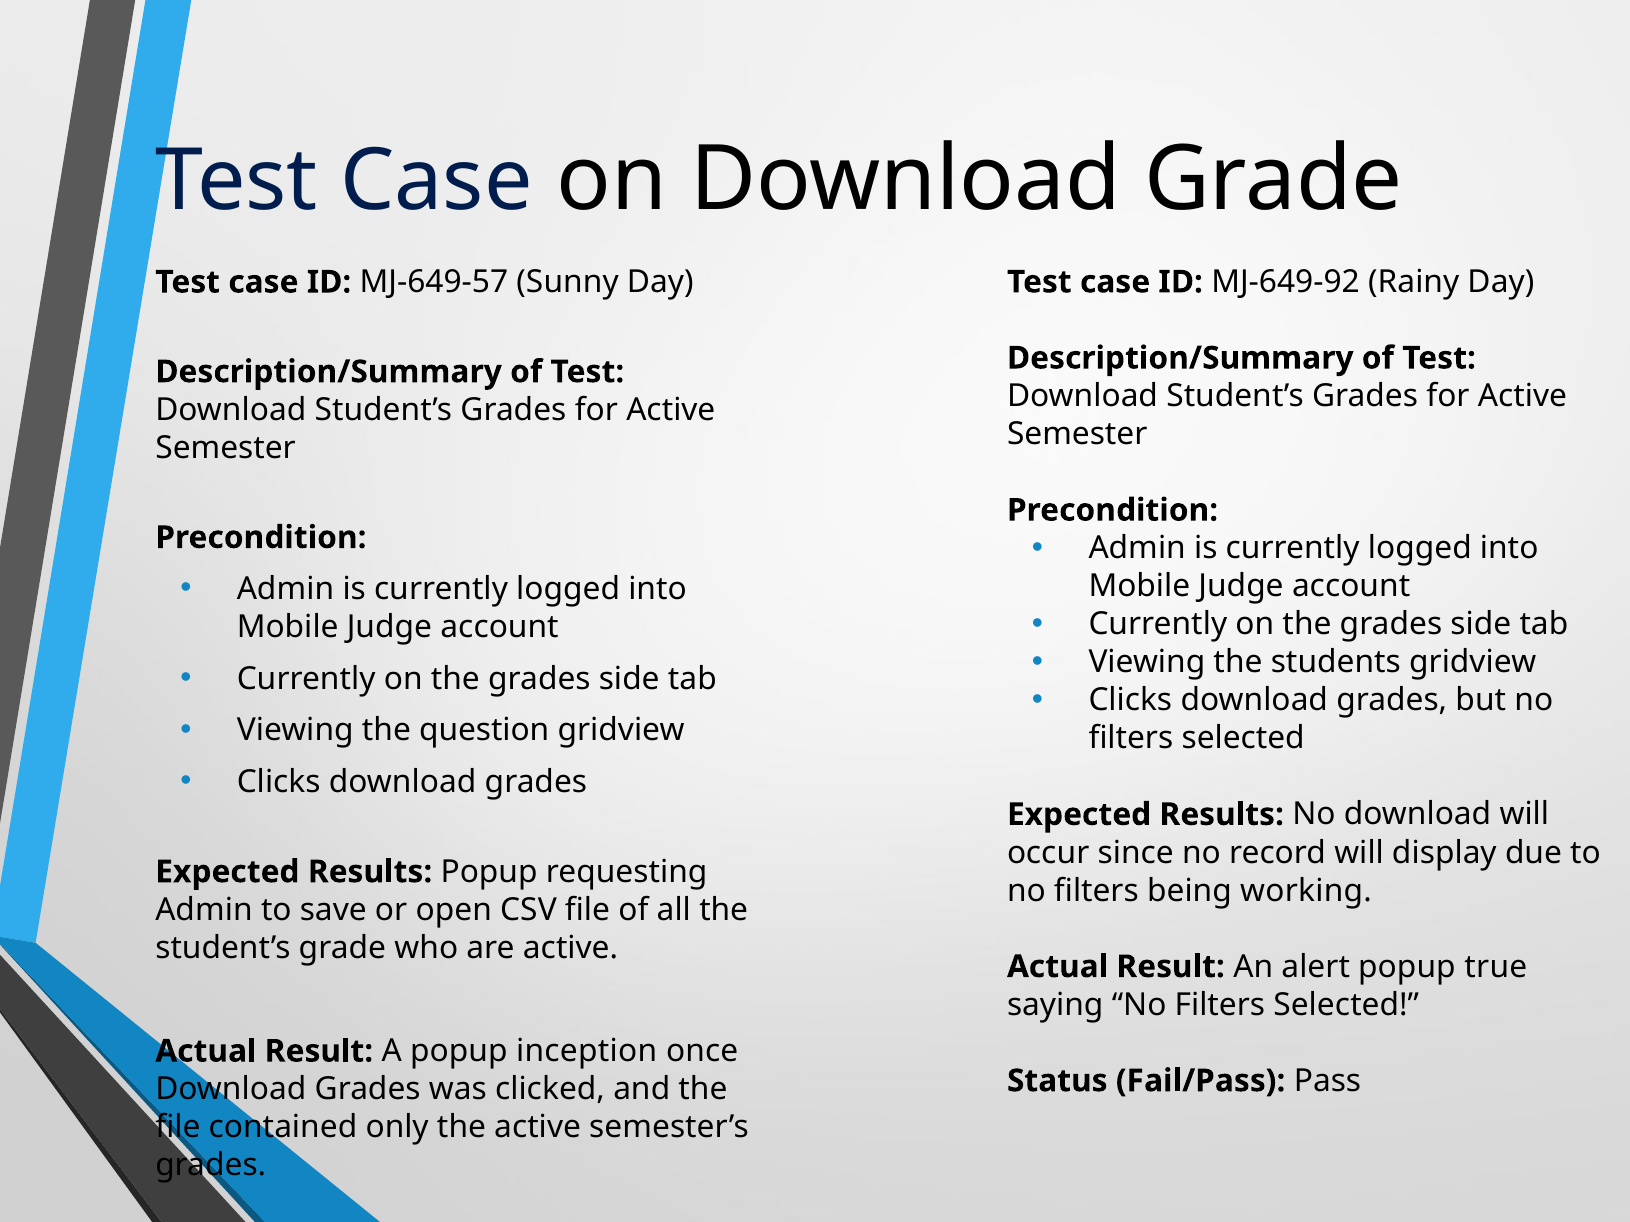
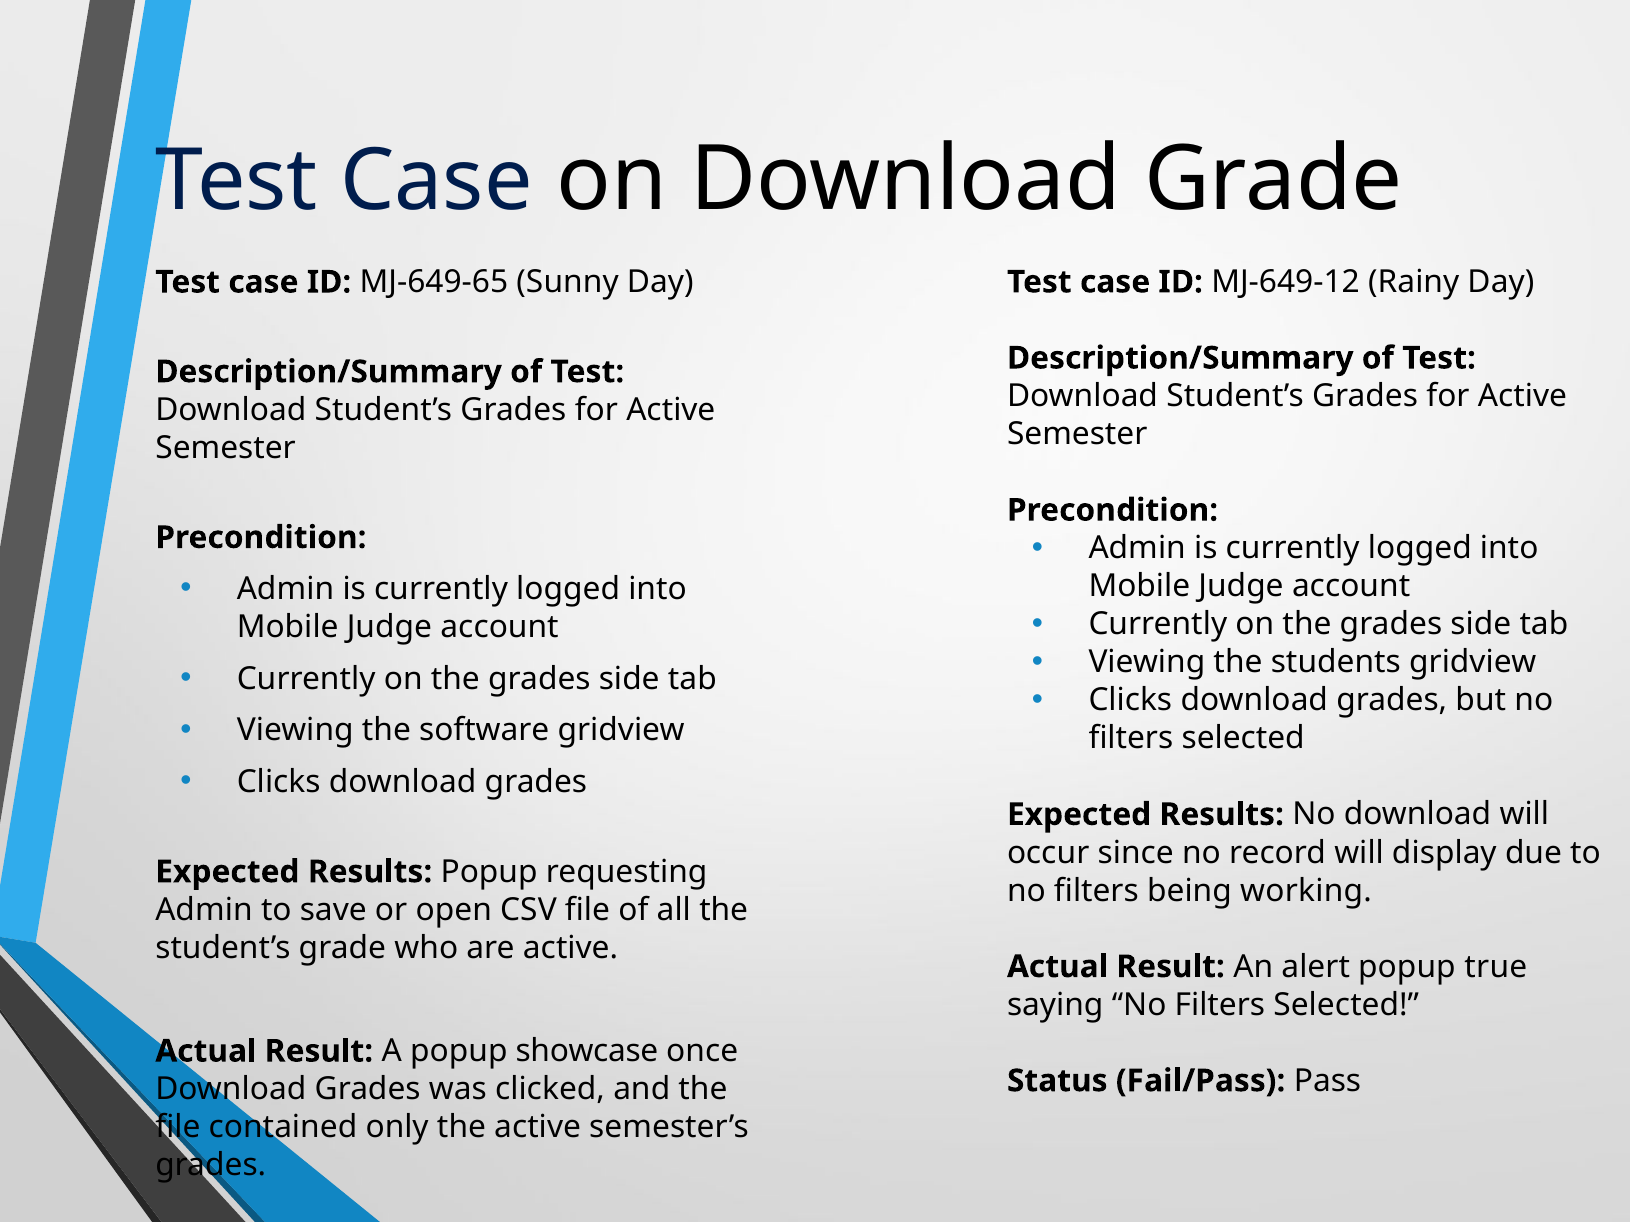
MJ-649-92: MJ-649-92 -> MJ-649-12 (1286, 282)
MJ-649-57: MJ-649-57 -> MJ-649-65 (434, 282)
question: question -> software (484, 731)
inception: inception -> showcase (587, 1052)
